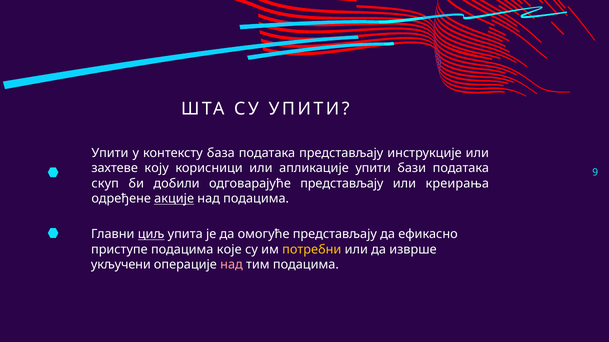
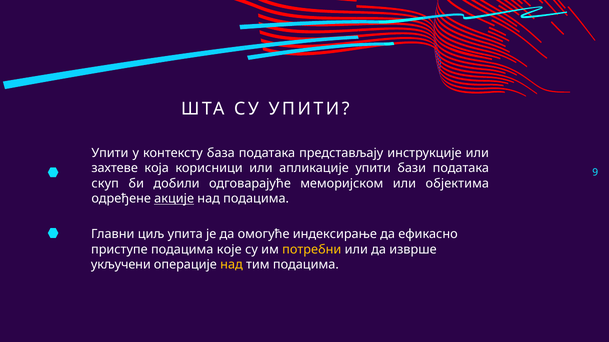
коју: коју -> која (157, 169)
одговарајуће представљају: представљају -> меморијском (342, 184)
креирања: креирања -> објектима (457, 184)
циљ underline: present -> none (151, 235)
омогуће представљају: представљају -> индексирање (335, 235)
над colour: pink -> yellow (231, 265)
